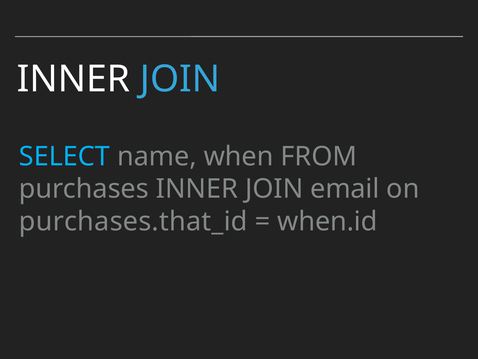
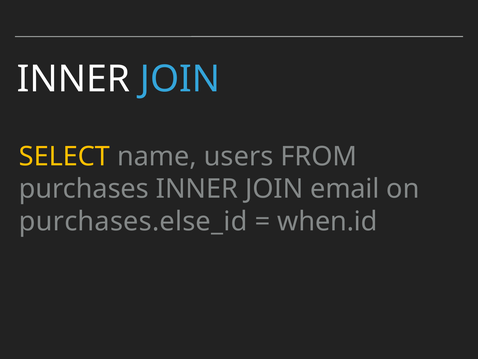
SELECT colour: light blue -> yellow (64, 156)
when: when -> users (239, 156)
purchases.that_id: purchases.that_id -> purchases.else_id (133, 221)
